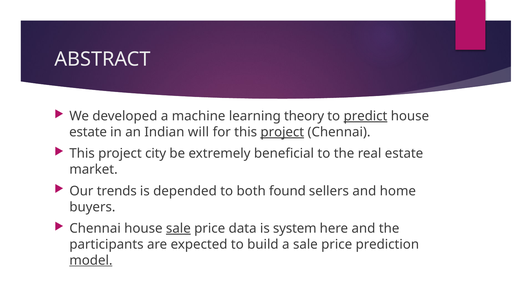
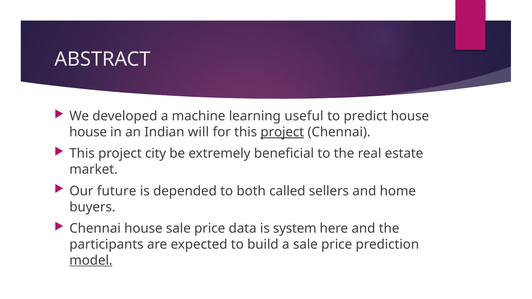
theory: theory -> useful (304, 116)
predict underline: present -> none (365, 116)
estate: estate -> house (88, 132)
trends: trends -> future (117, 191)
found: found -> called (287, 191)
sale underline: present -> none (178, 229)
